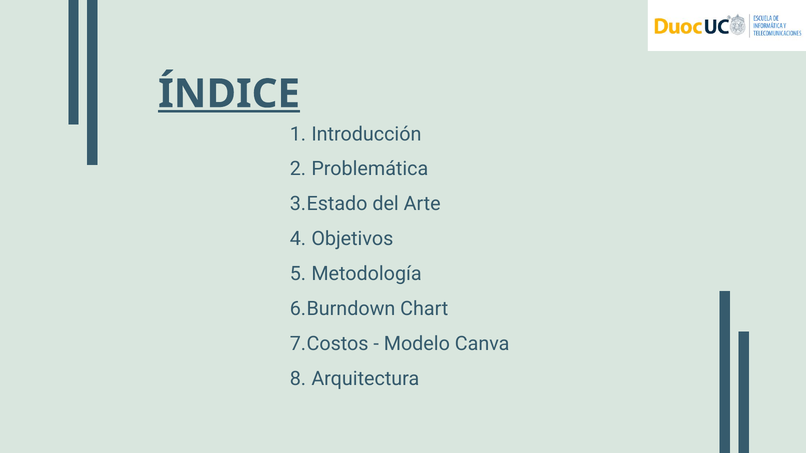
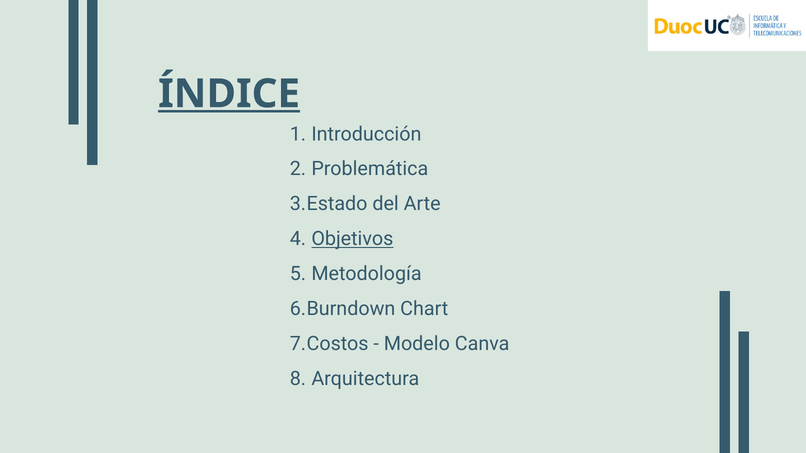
Objetivos underline: none -> present (352, 239)
